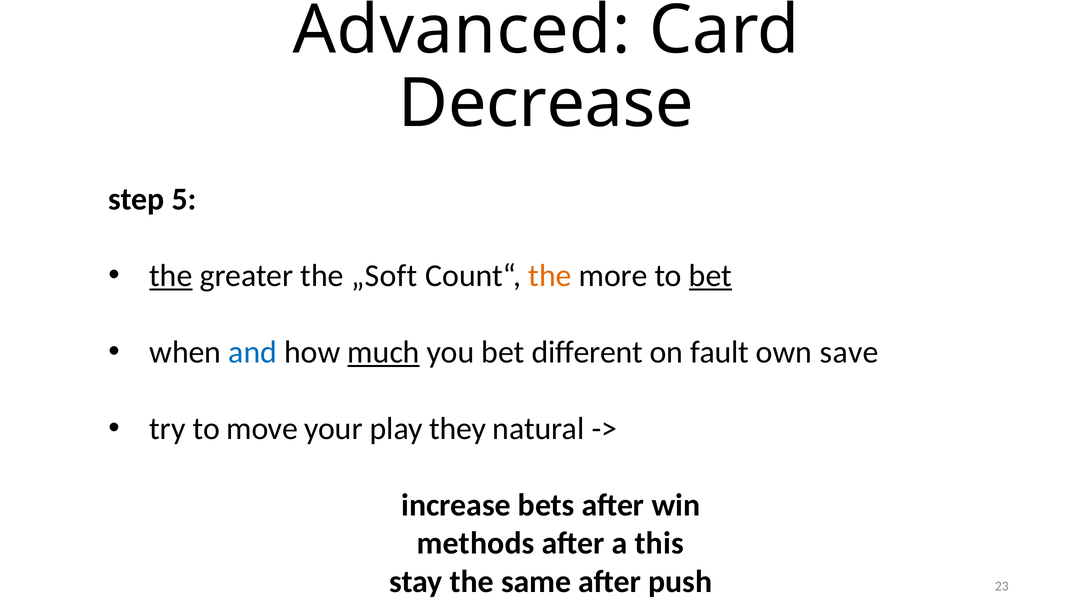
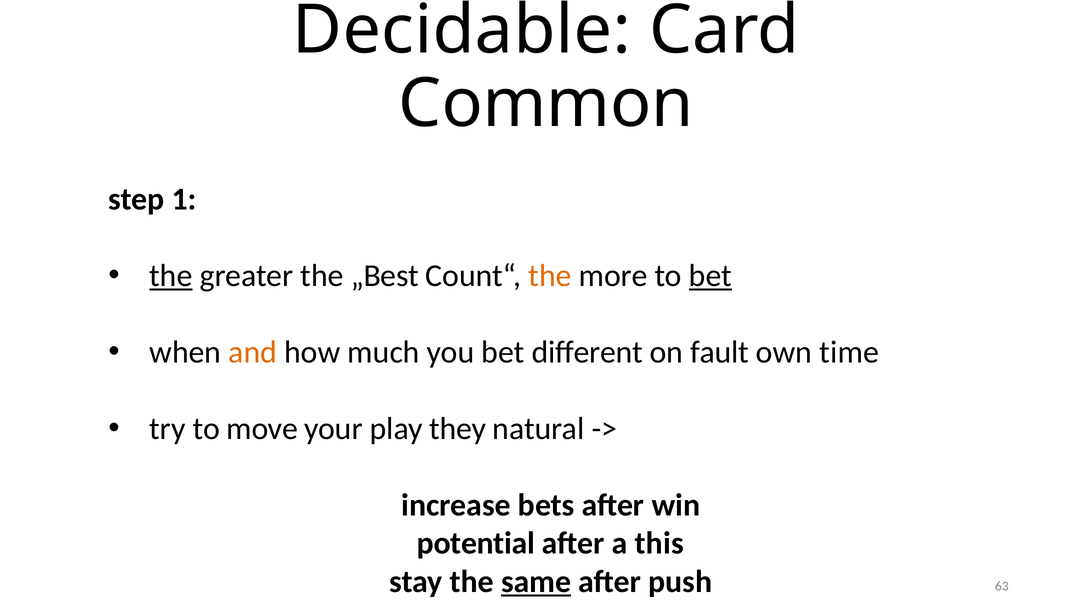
Advanced: Advanced -> Decidable (462, 30)
Decrease: Decrease -> Common (546, 104)
5: 5 -> 1 (184, 200)
„Soft: „Soft -> „Best (385, 276)
and colour: blue -> orange (253, 352)
much underline: present -> none (384, 352)
save: save -> time (849, 352)
methods: methods -> potential (476, 544)
same underline: none -> present (536, 582)
23: 23 -> 63 (1002, 586)
